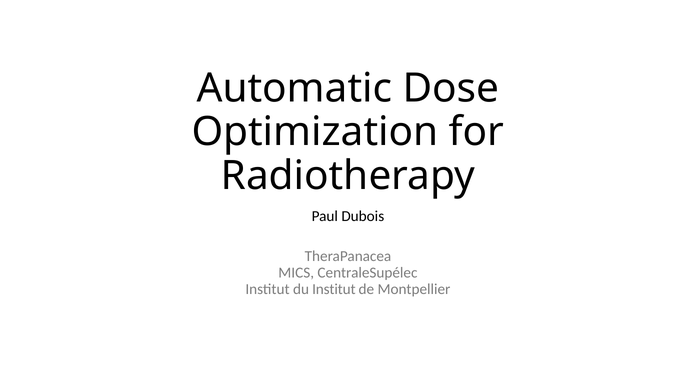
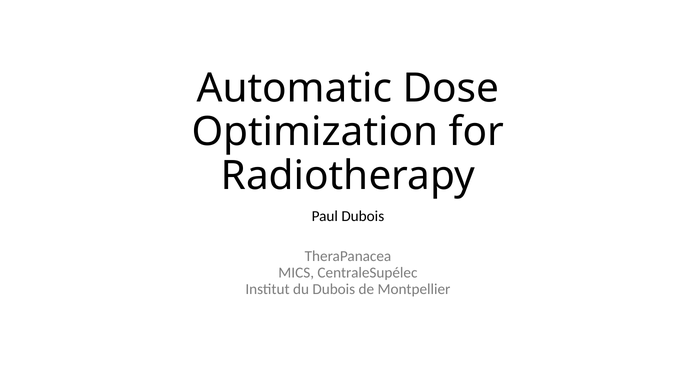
du Institut: Institut -> Dubois (334, 289)
